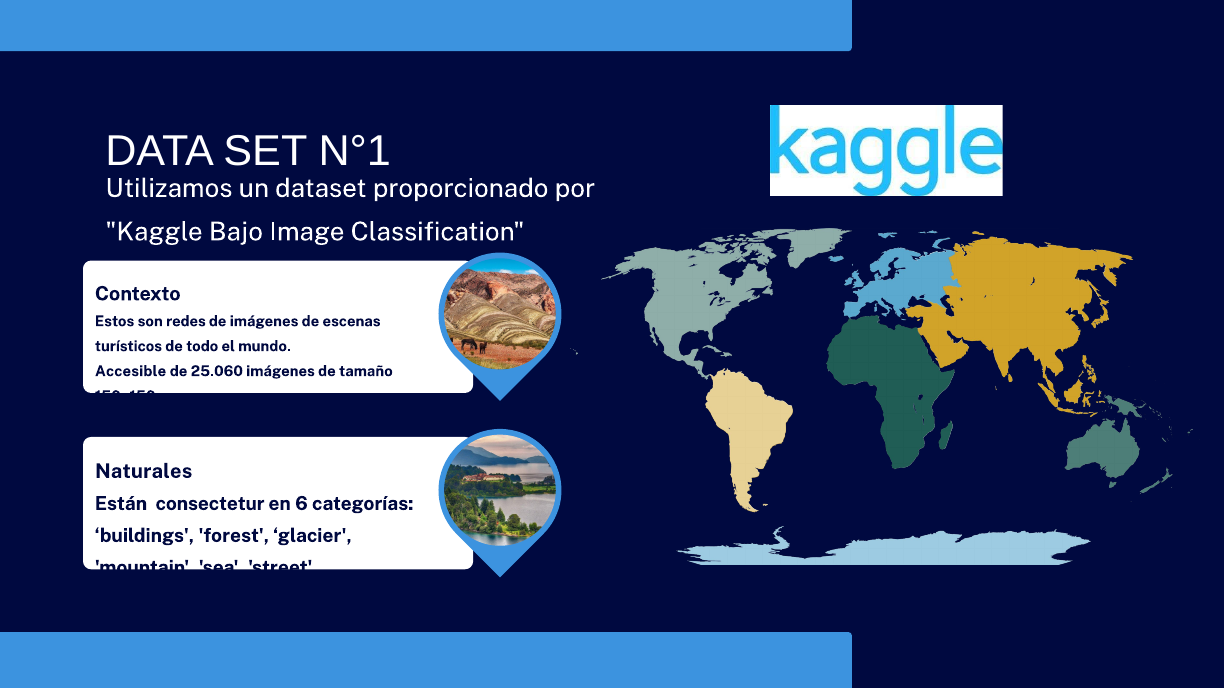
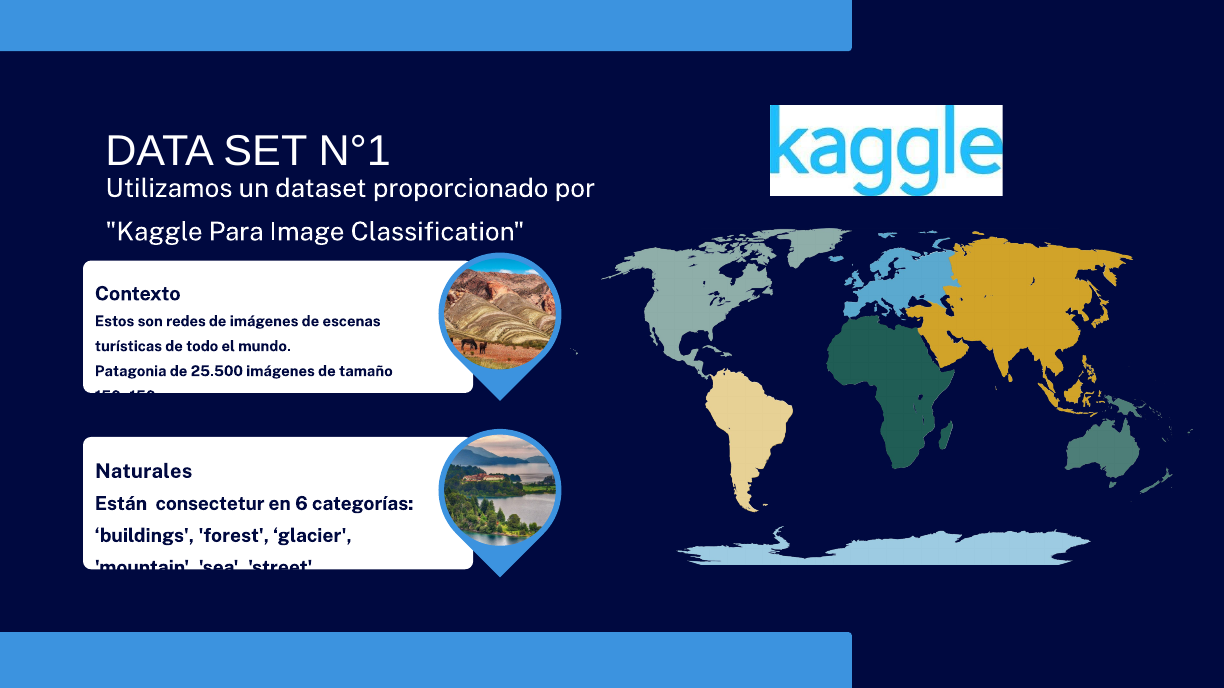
Bajo: Bajo -> Para (236, 232)
turísticos: turísticos -> turísticas (128, 347)
Accesible: Accesible -> Patagonia (131, 371)
25.060: 25.060 -> 25.500 (217, 371)
